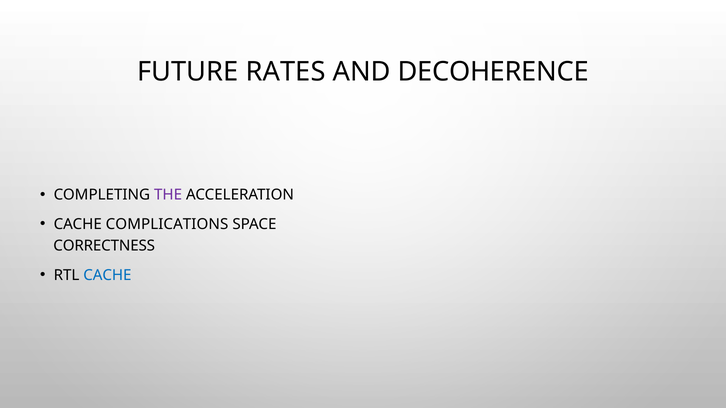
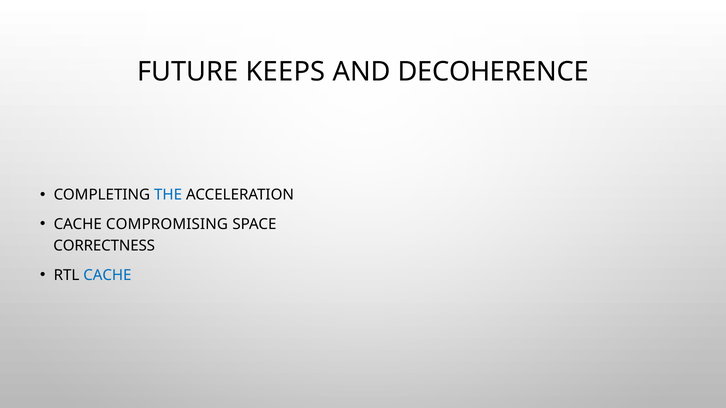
RATES: RATES -> KEEPS (285, 72)
THE colour: purple -> blue (168, 195)
COMPLICATIONS: COMPLICATIONS -> COMPROMISING (167, 224)
